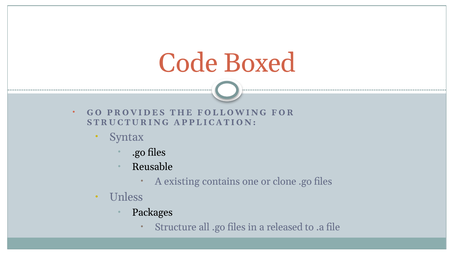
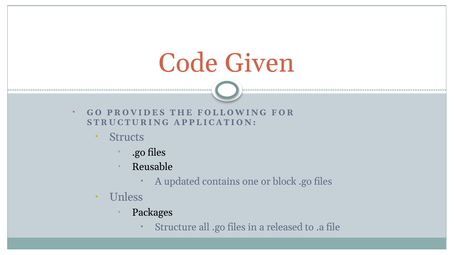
Boxed: Boxed -> Given (260, 63)
Syntax: Syntax -> Structs (127, 137)
existing: existing -> updated (182, 182)
clone: clone -> block (285, 182)
